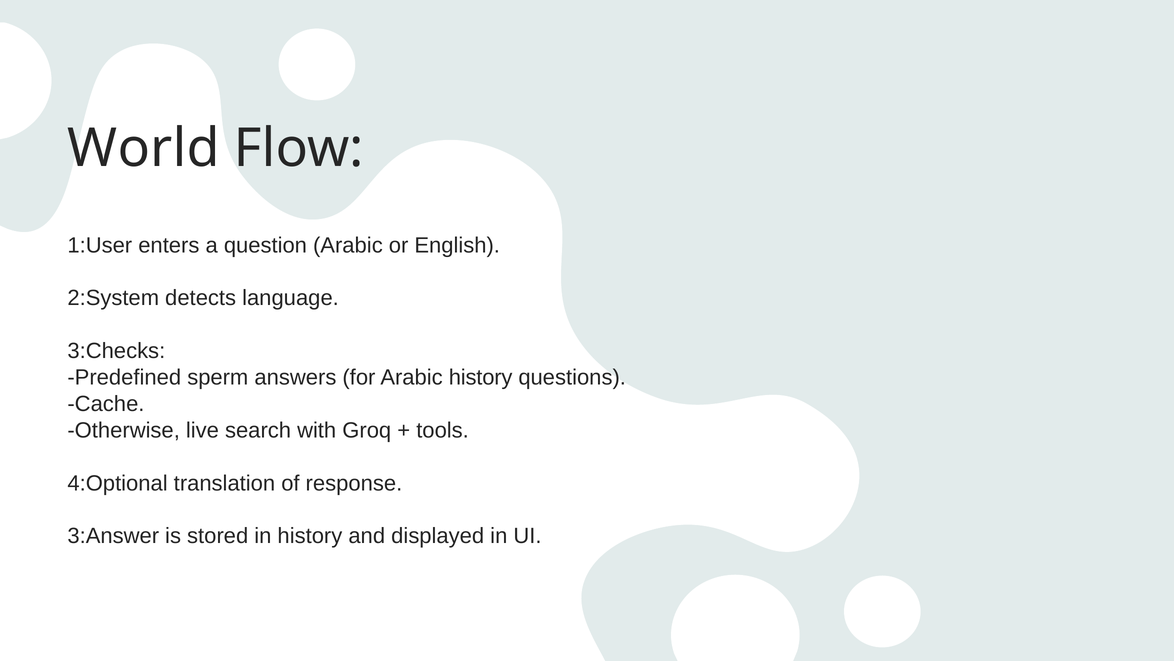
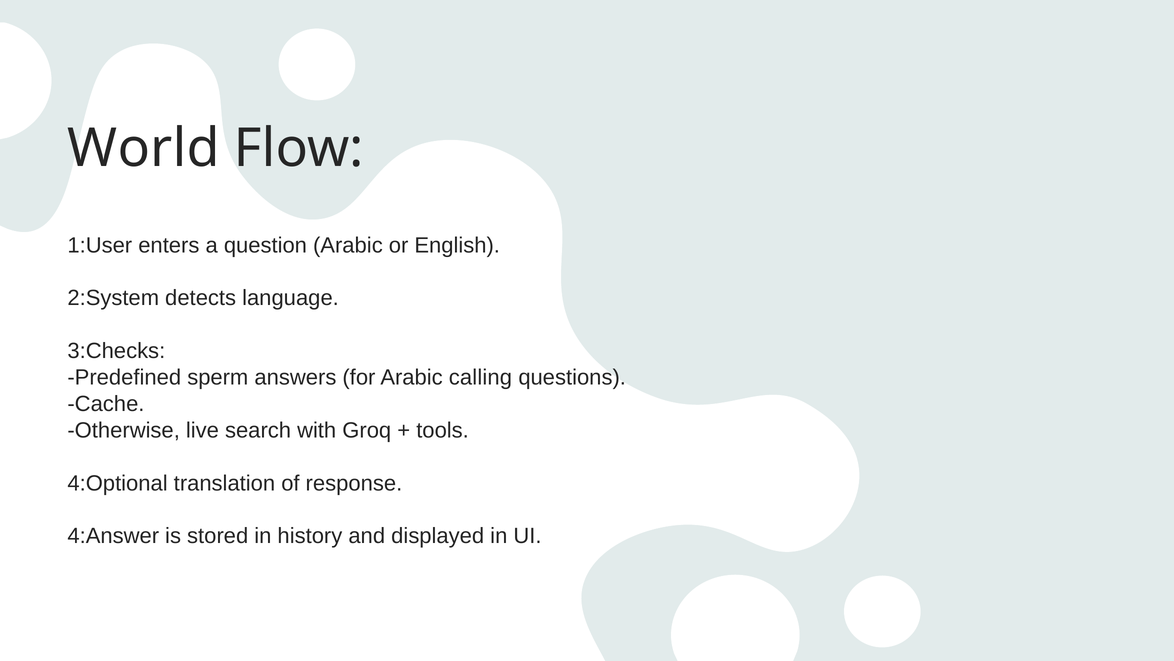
Arabic history: history -> calling (480, 377)
3:Answer: 3:Answer -> 4:Answer (113, 536)
